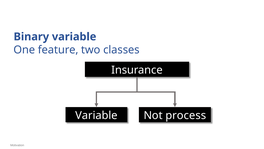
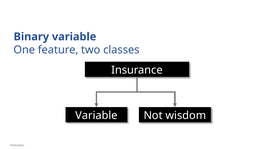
process: process -> wisdom (186, 115)
